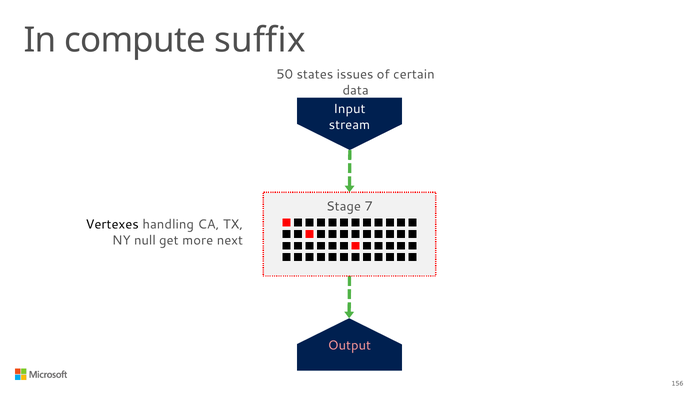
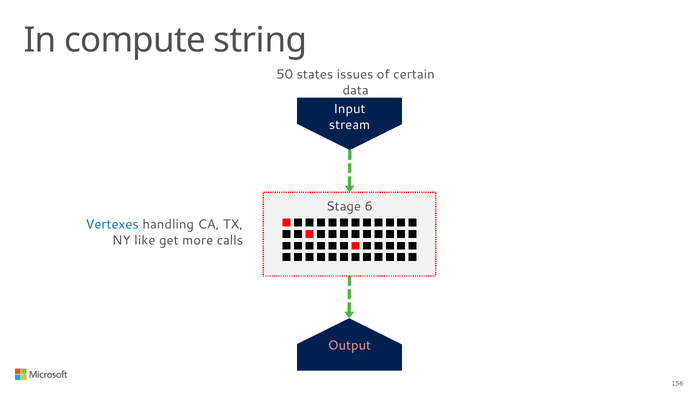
suffix: suffix -> string (260, 40)
7: 7 -> 6 (369, 206)
Vertexes colour: black -> blue (112, 225)
null: null -> like (145, 240)
next: next -> calls (230, 240)
